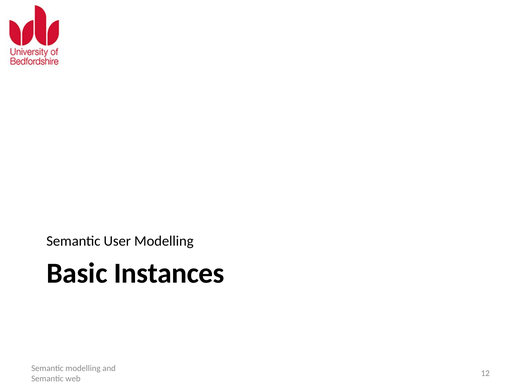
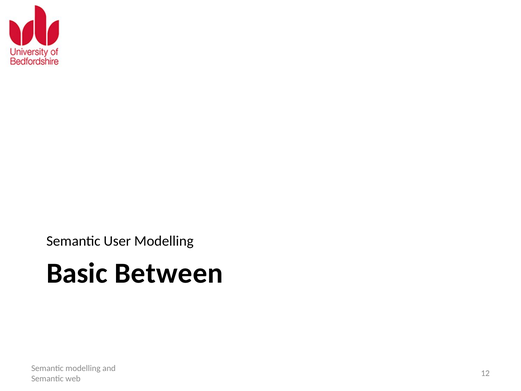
Instances: Instances -> Between (169, 273)
